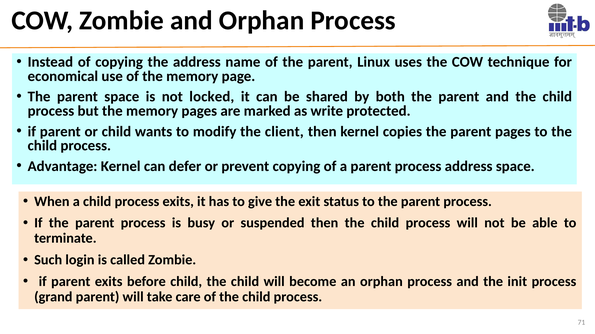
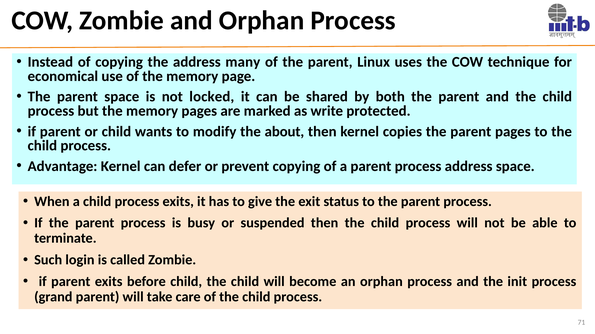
name: name -> many (243, 62)
client: client -> about (284, 132)
